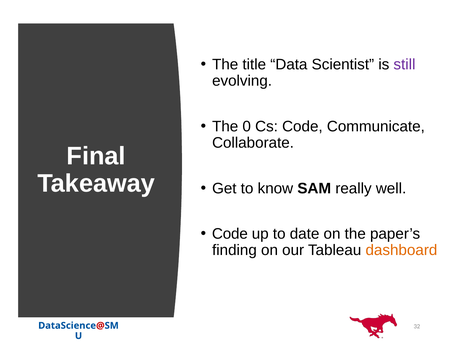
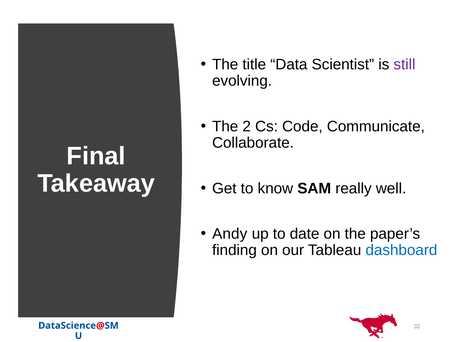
0: 0 -> 2 (247, 126)
Code: Code -> Andy (230, 234)
dashboard colour: orange -> blue (401, 250)
